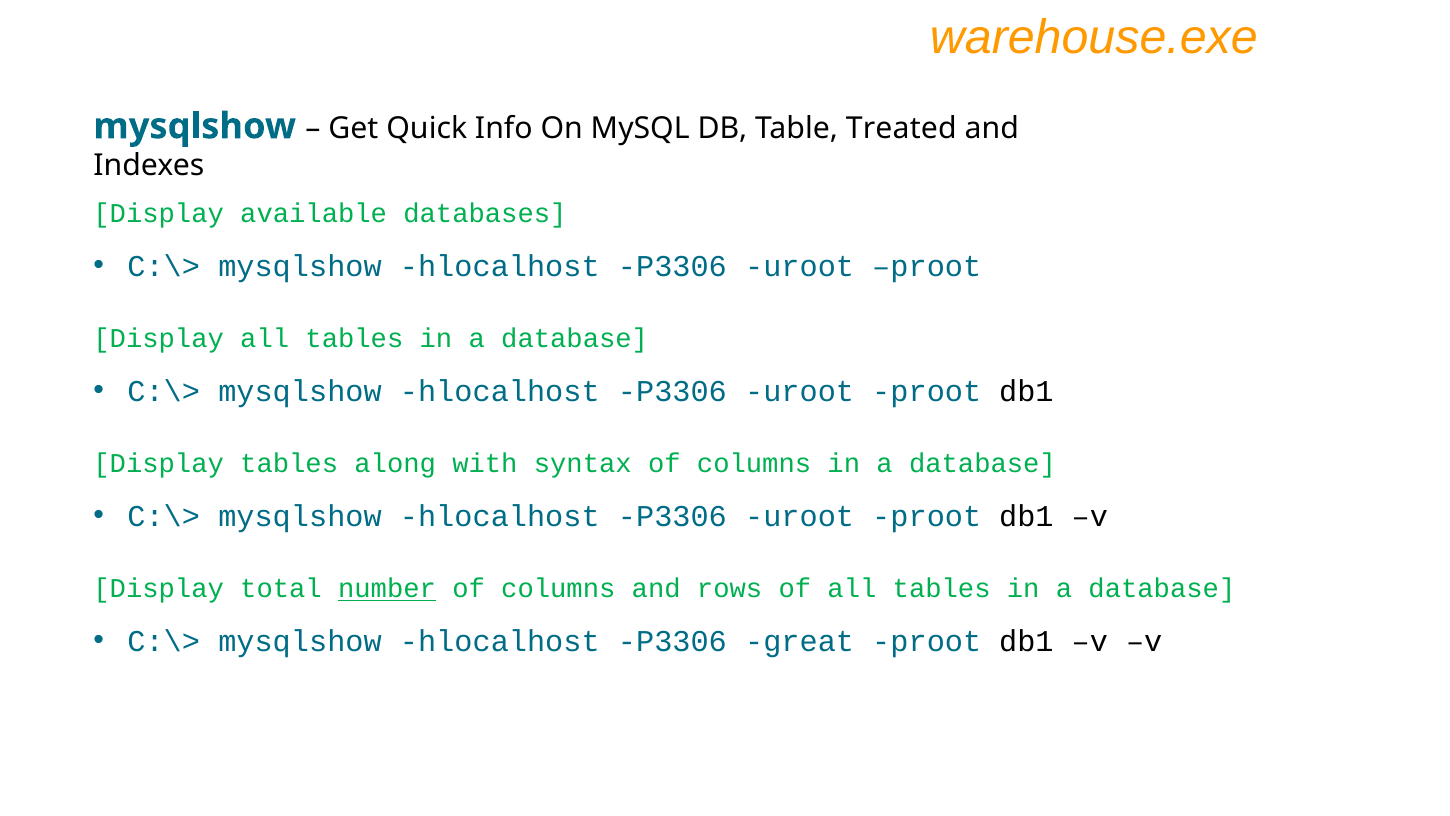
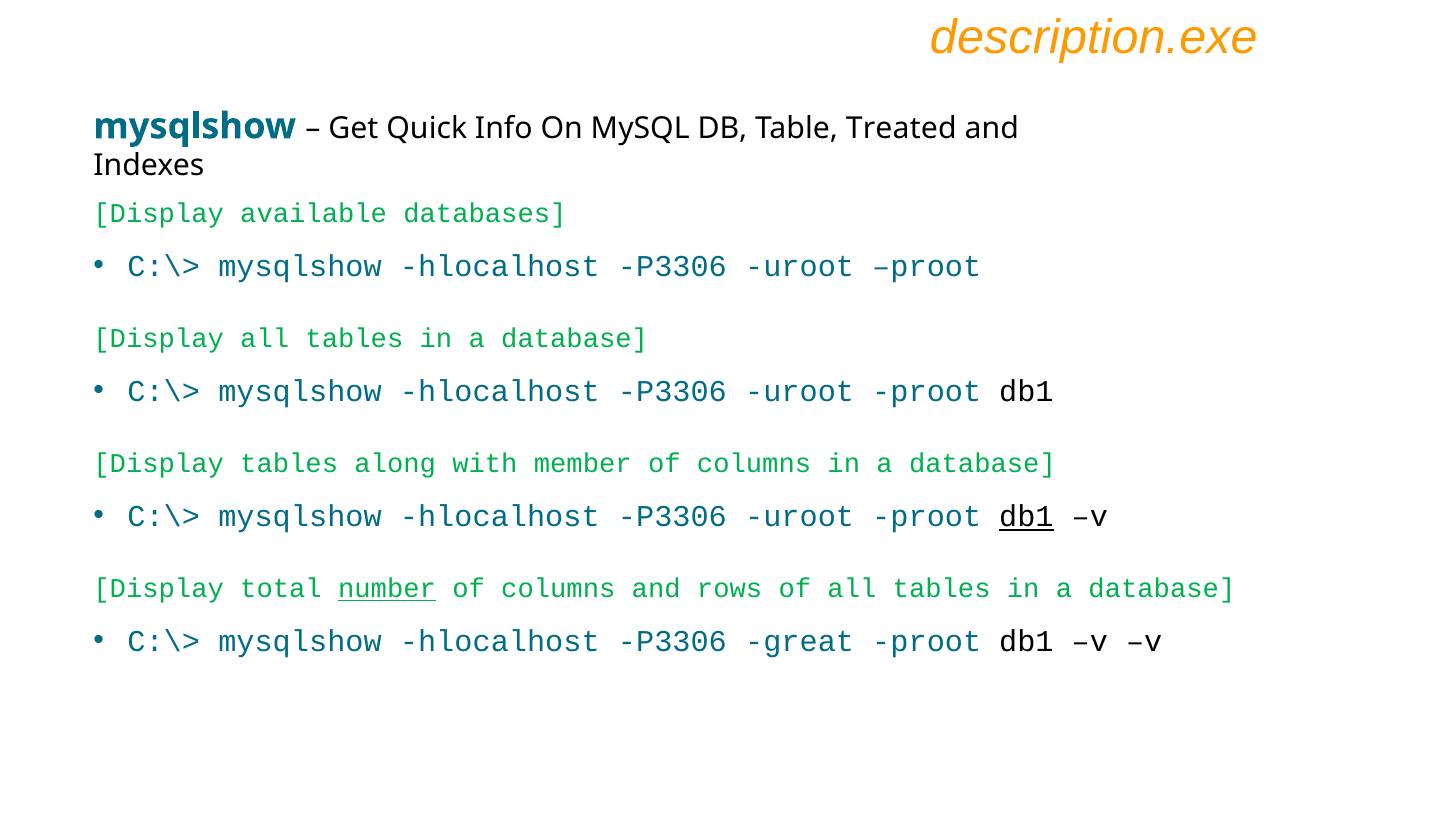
warehouse.exe: warehouse.exe -> description.exe (1094, 38)
syntax: syntax -> member (583, 464)
db1 underline: none -> present (1026, 516)
